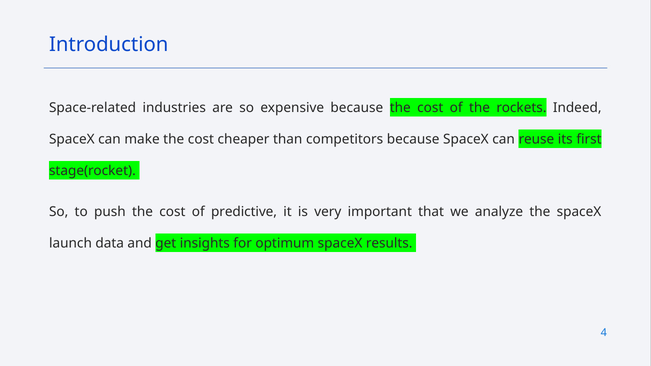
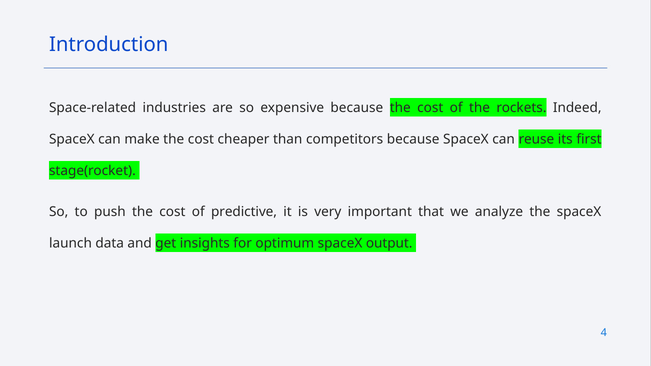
results: results -> output (389, 244)
